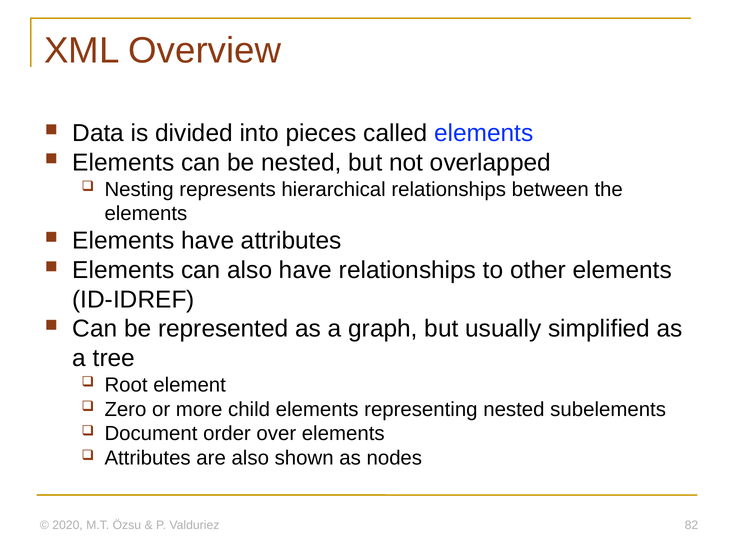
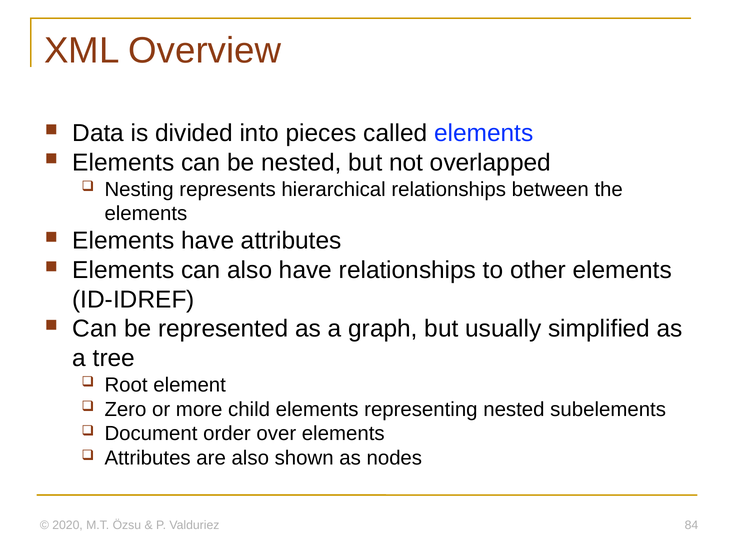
82: 82 -> 84 (691, 526)
